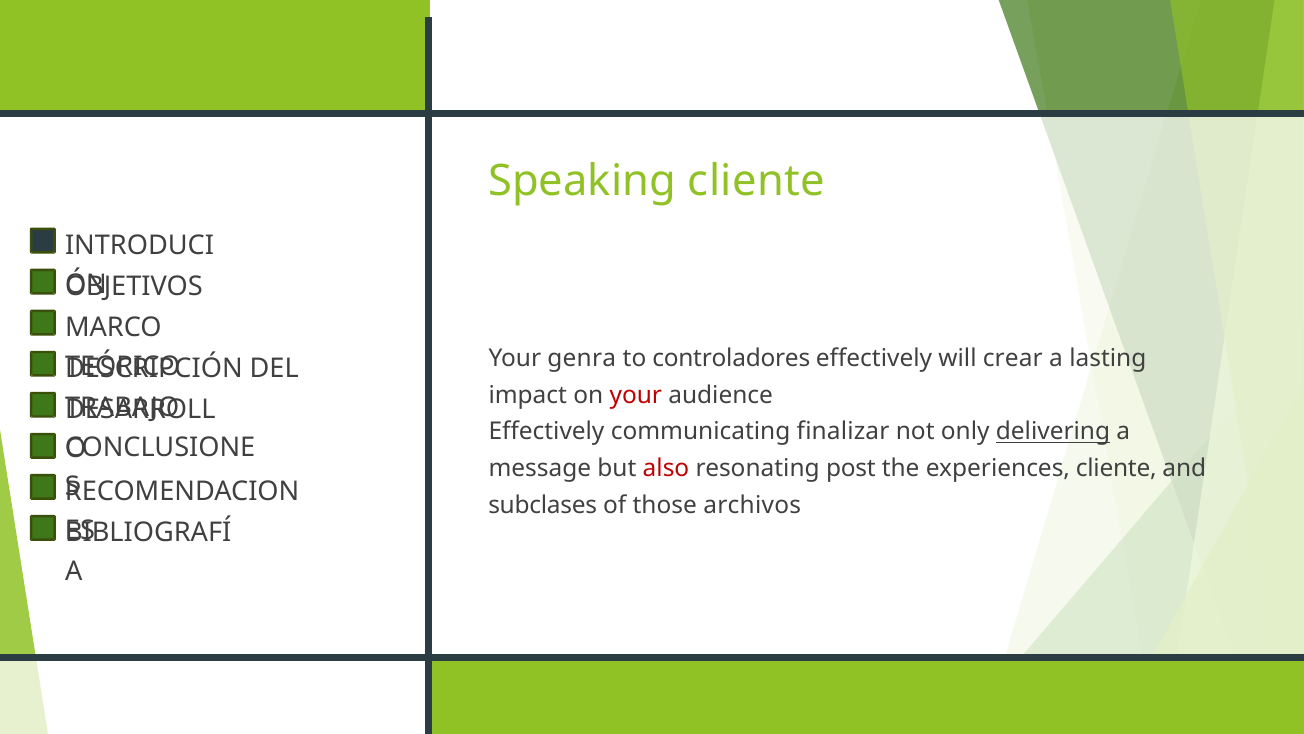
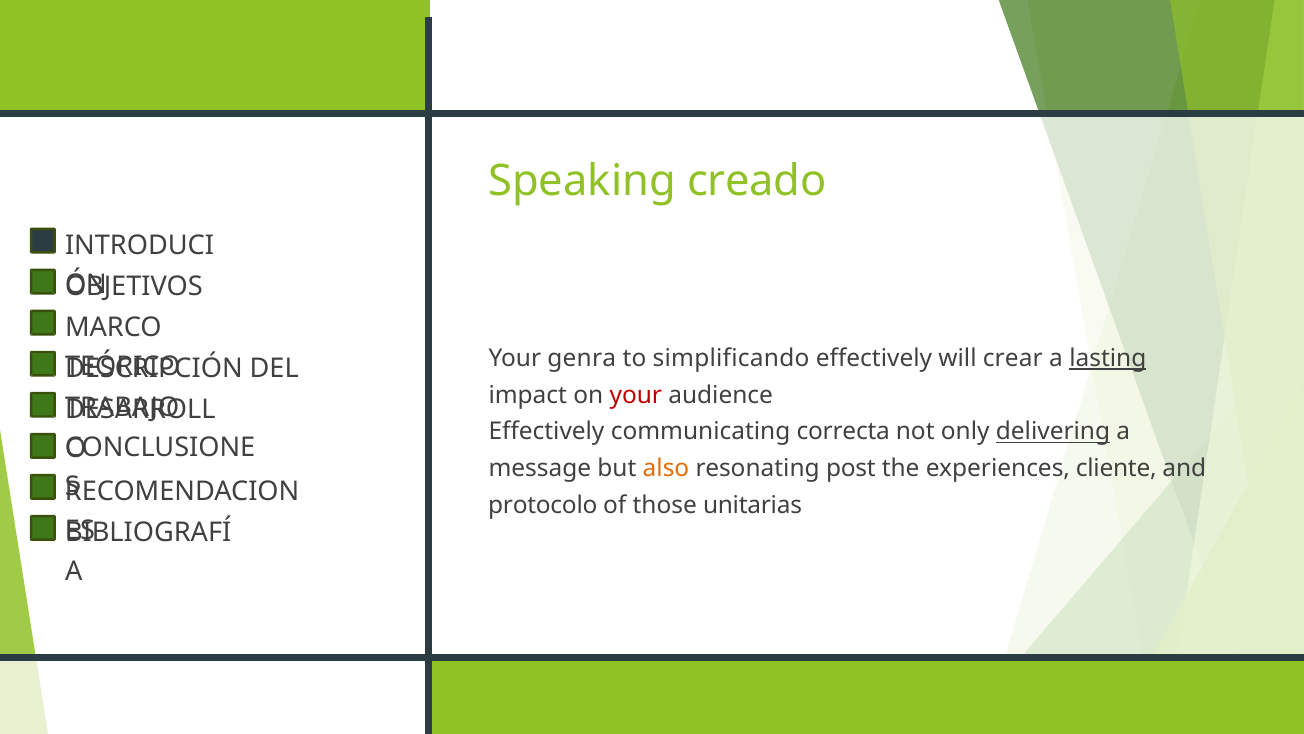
Speaking cliente: cliente -> creado (757, 181)
controladores: controladores -> simplificando (731, 358)
lasting underline: none -> present (1108, 358)
finalizar: finalizar -> correcta (843, 431)
also colour: red -> orange (666, 468)
subclases: subclases -> protocolo (543, 505)
archivos: archivos -> unitarias (753, 505)
